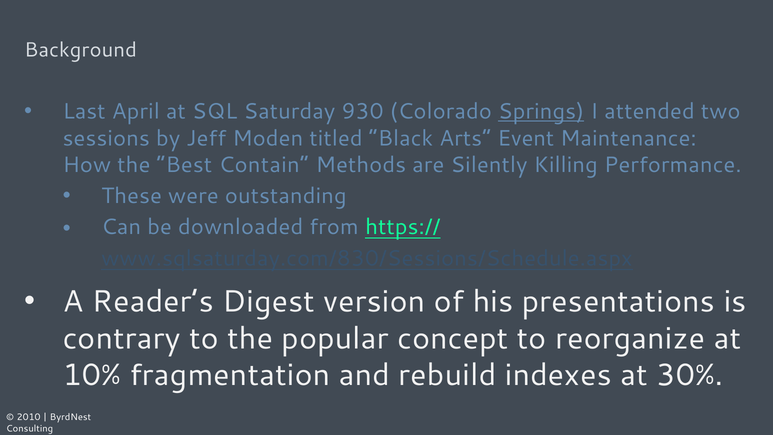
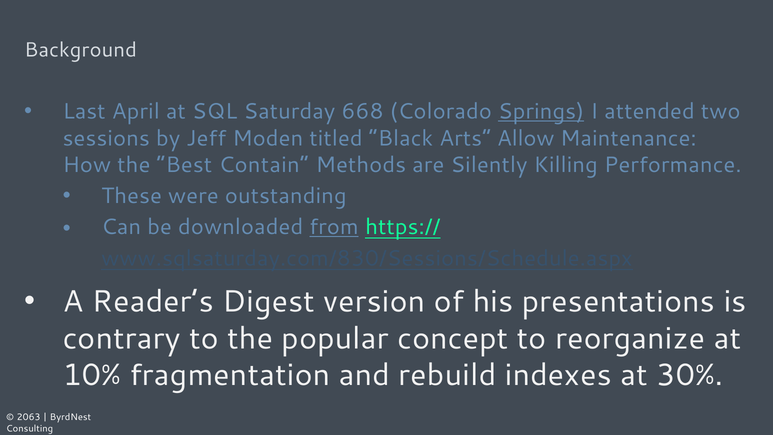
930: 930 -> 668 (362, 111)
Event: Event -> Allow (526, 138)
from underline: none -> present (334, 227)
2010: 2010 -> 2063 (29, 417)
